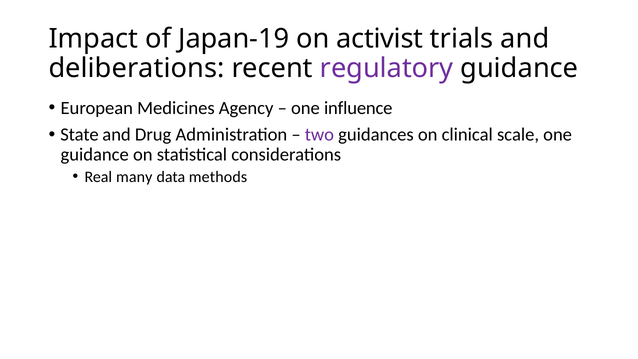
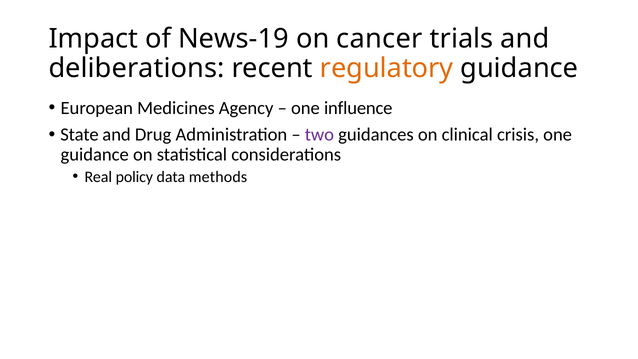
Japan-19: Japan-19 -> News-19 (234, 39)
activist: activist -> cancer (380, 39)
regulatory colour: purple -> orange (387, 68)
scale: scale -> crisis (518, 135)
many: many -> policy (134, 177)
